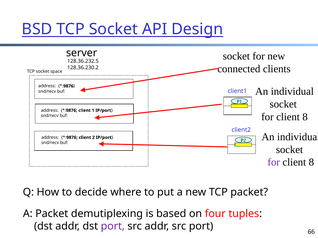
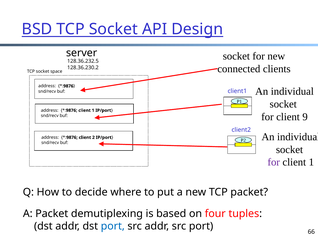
8: 8 -> 9 (305, 117)
8: 8 -> 1 (311, 163)
port colour: purple -> blue (113, 227)
